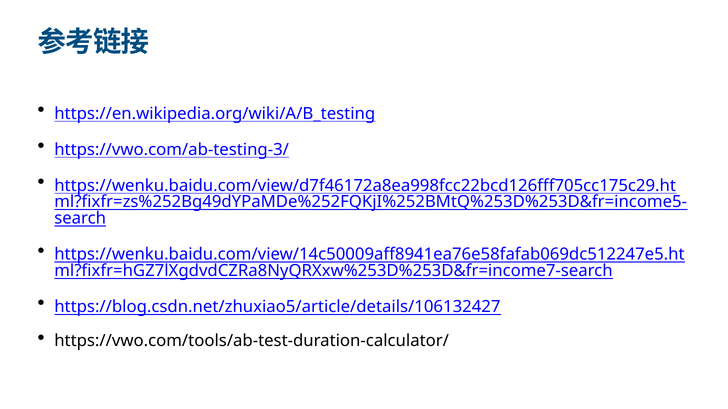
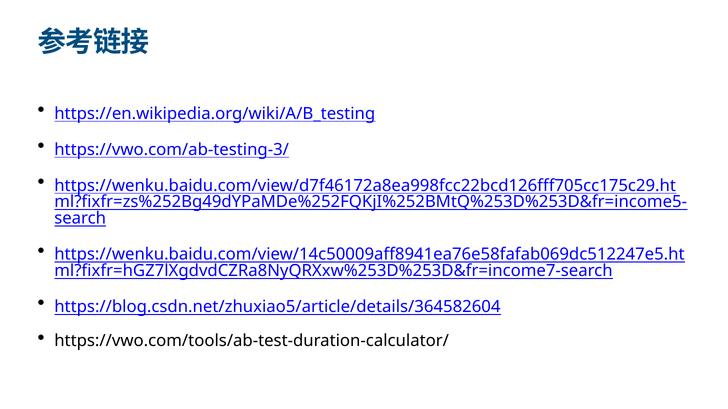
https://blog.csdn.net/zhuxiao5/article/details/106132427: https://blog.csdn.net/zhuxiao5/article/details/106132427 -> https://blog.csdn.net/zhuxiao5/article/details/364582604 (277, 307)
